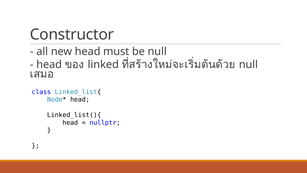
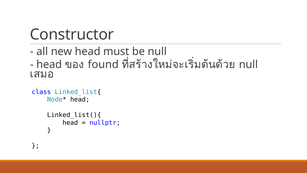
linked: linked -> found (103, 65)
